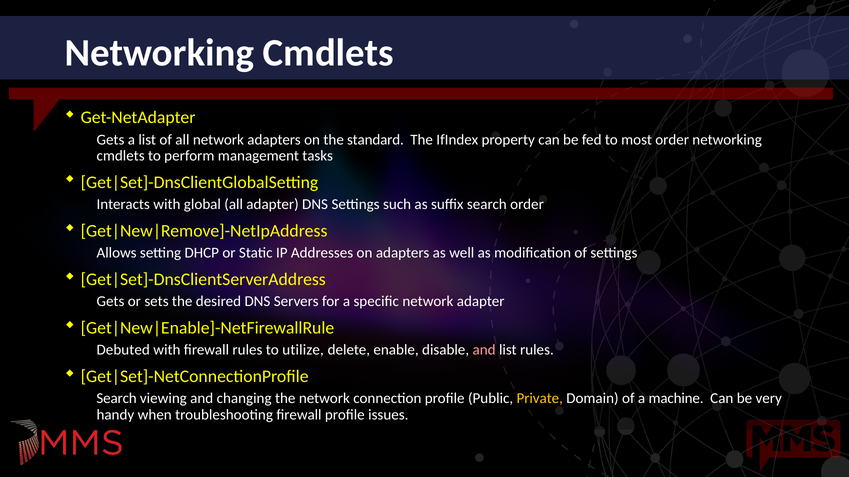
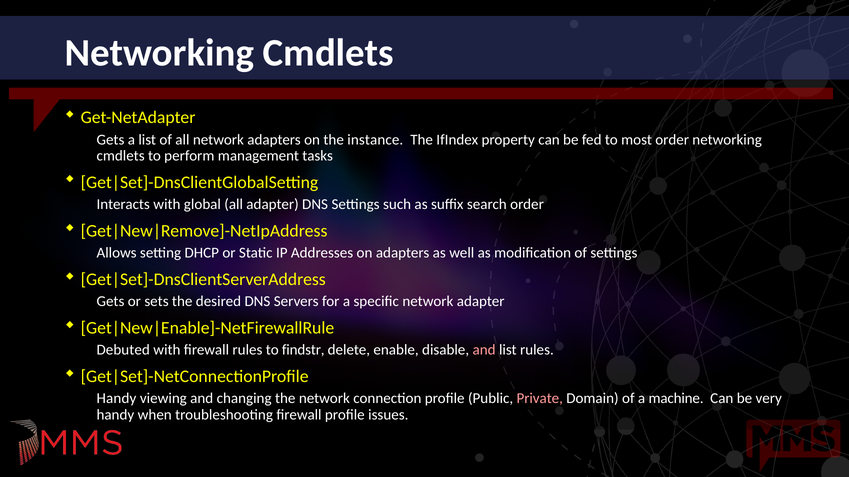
standard: standard -> instance (375, 140)
utilize: utilize -> findstr (303, 350)
Search: Search -> Handy (116, 399)
Private colour: yellow -> pink (540, 399)
